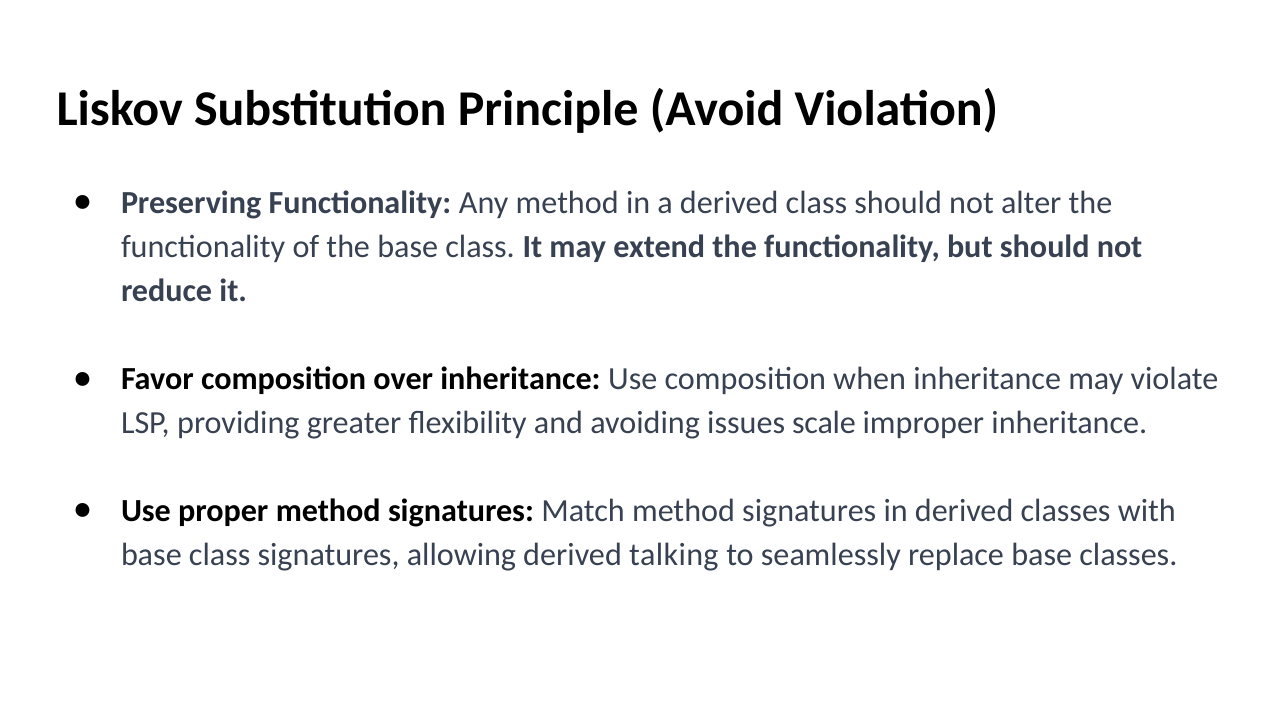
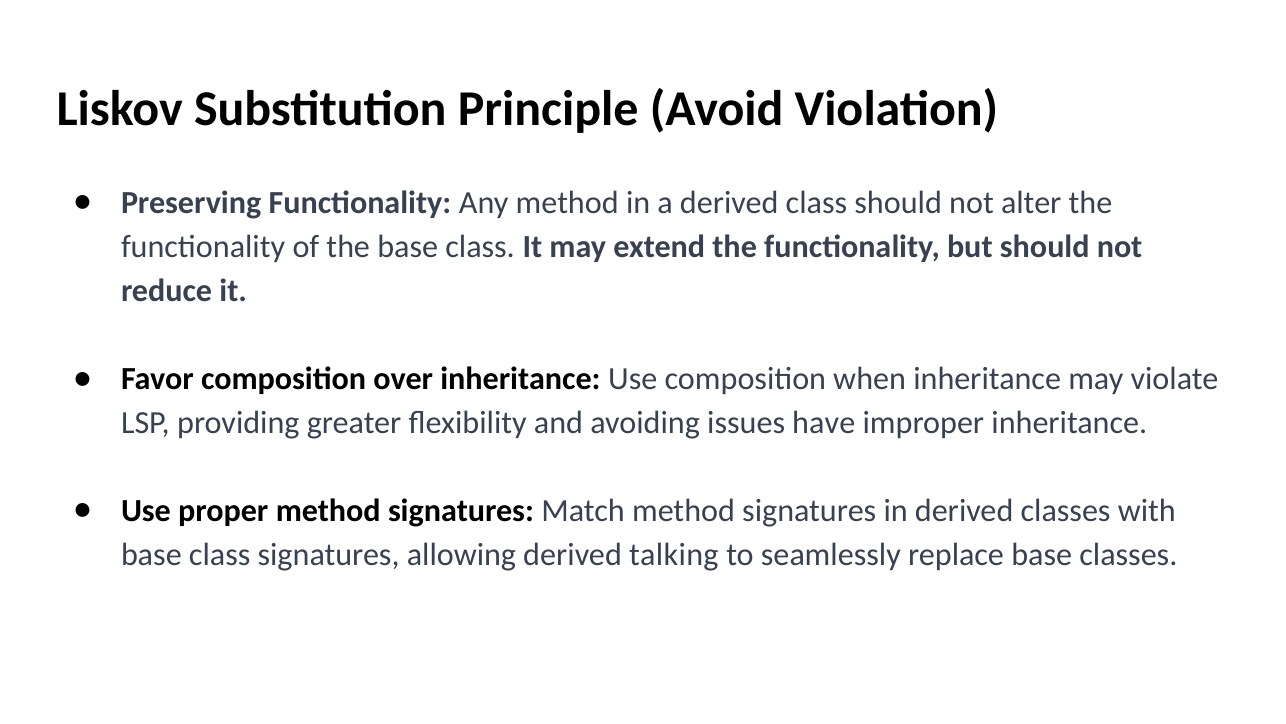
scale: scale -> have (824, 423)
